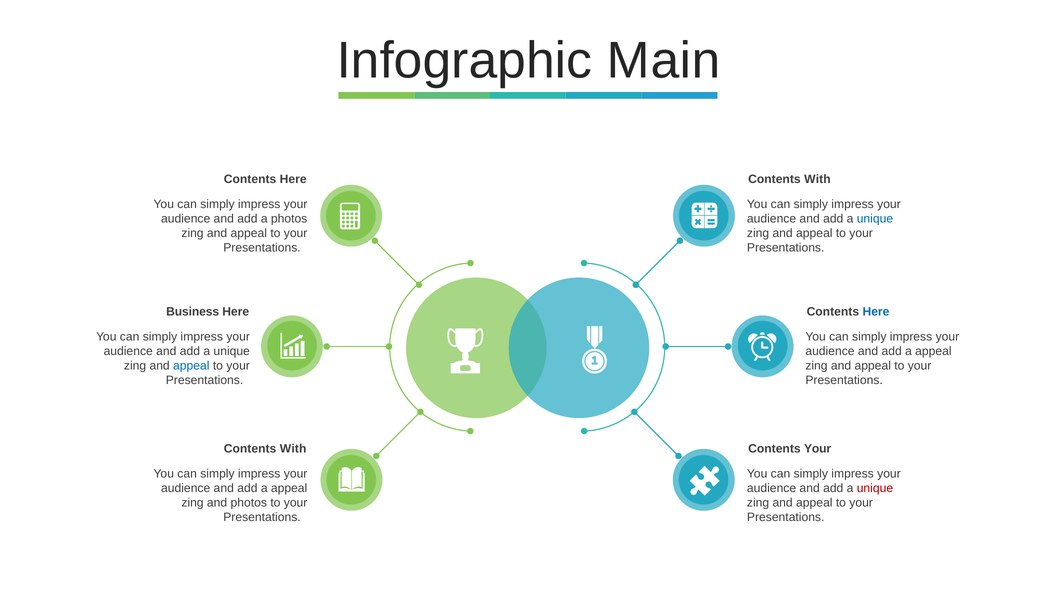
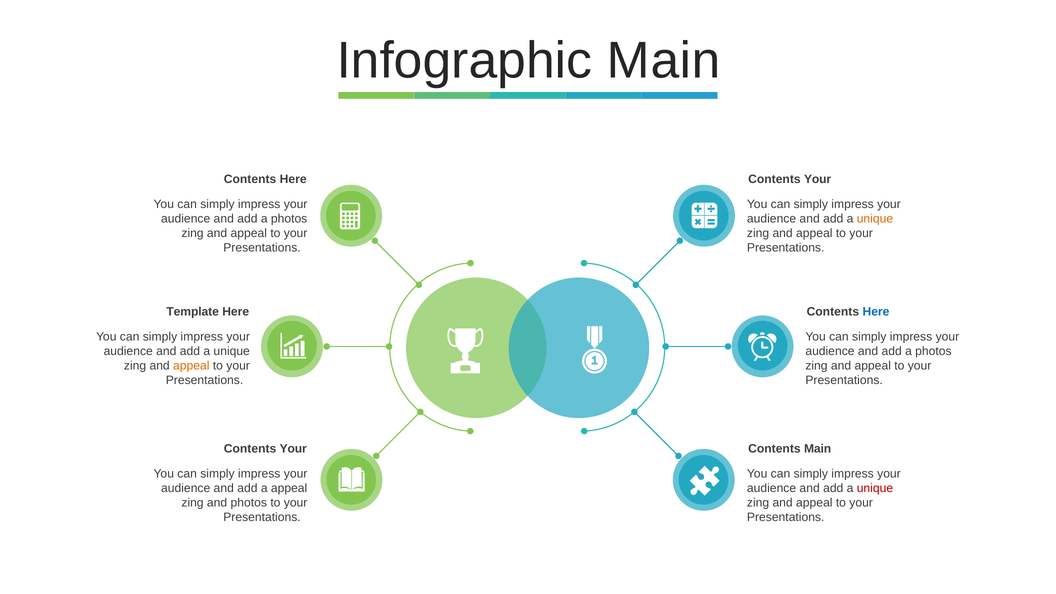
With: With -> Your (818, 179)
unique colour: blue -> orange (875, 219)
Business: Business -> Template (193, 312)
appeal: appeal -> photos (933, 351)
appeal colour: blue -> orange (191, 366)
With: With -> Your (293, 449)
Contents Your: Your -> Main (818, 449)
